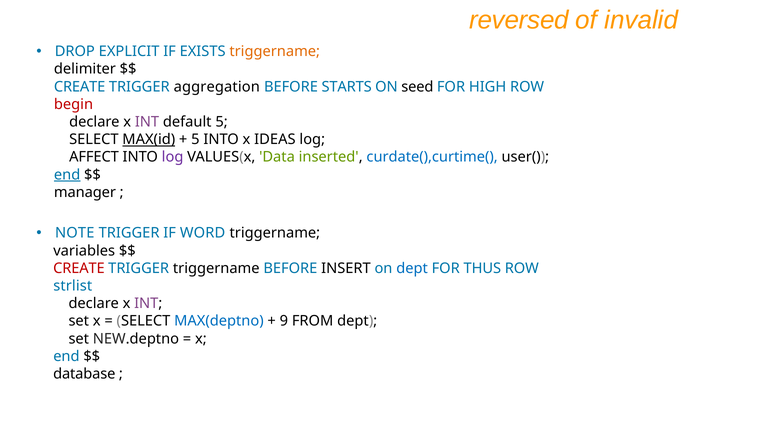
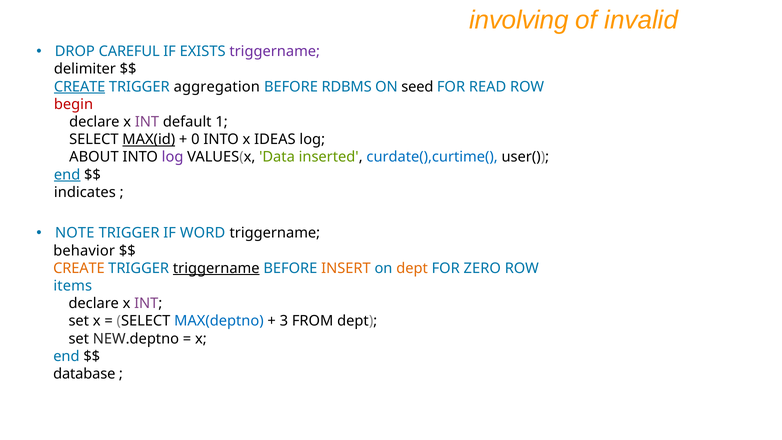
reversed: reversed -> involving (519, 20)
EXPLICIT: EXPLICIT -> CAREFUL (129, 52)
triggername colour: orange -> purple (275, 52)
CREATE underline: none -> present (80, 87)
STARTS: STARTS -> RDBMS (347, 87)
HIGH: HIGH -> READ (488, 87)
default 5: 5 -> 1 (222, 122)
5: 5 -> 0 (195, 139)
AFFECT: AFFECT -> ABOUT (94, 157)
manager: manager -> indicates (85, 192)
variables: variables -> behavior (84, 251)
CREATE colour: red -> orange (79, 268)
triggername underline: none -> present (216, 268)
INSERT colour: black -> orange (346, 268)
dept colour: blue -> orange (412, 268)
THUS: THUS -> ZERO (482, 268)
strlist: strlist -> items (73, 286)
9: 9 -> 3 (284, 321)
